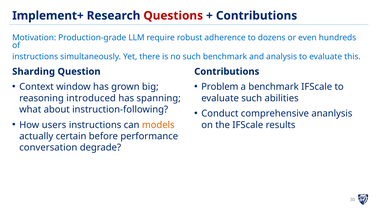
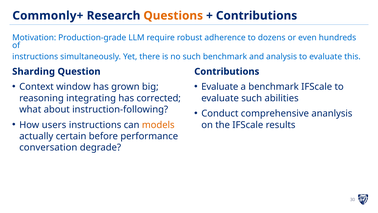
Implement+: Implement+ -> Commonly+ (48, 16)
Questions colour: red -> orange (173, 16)
Problem: Problem -> Evaluate (220, 87)
introduced: introduced -> integrating (91, 98)
spanning: spanning -> corrected (159, 98)
